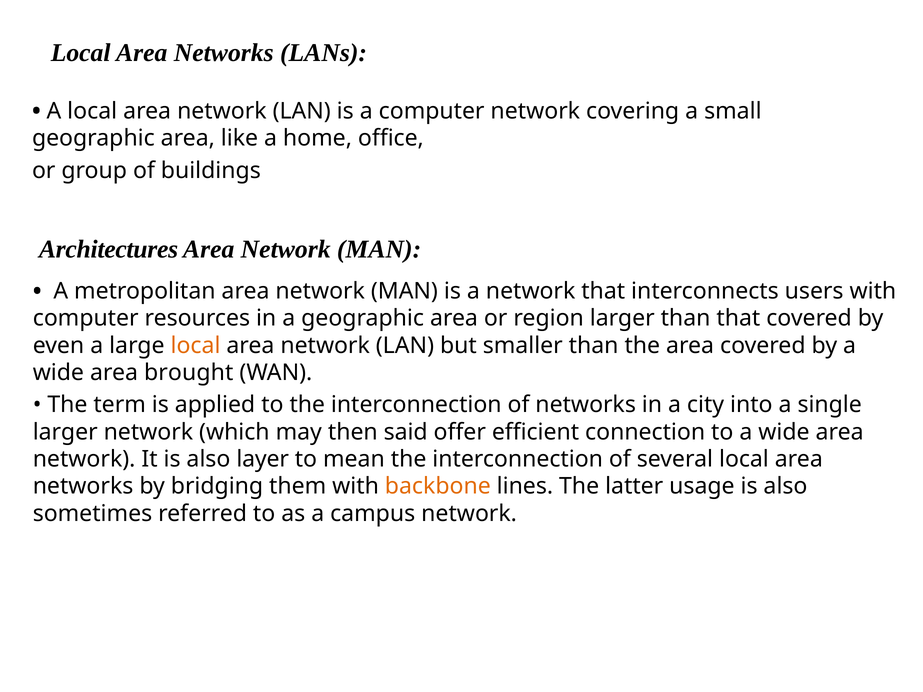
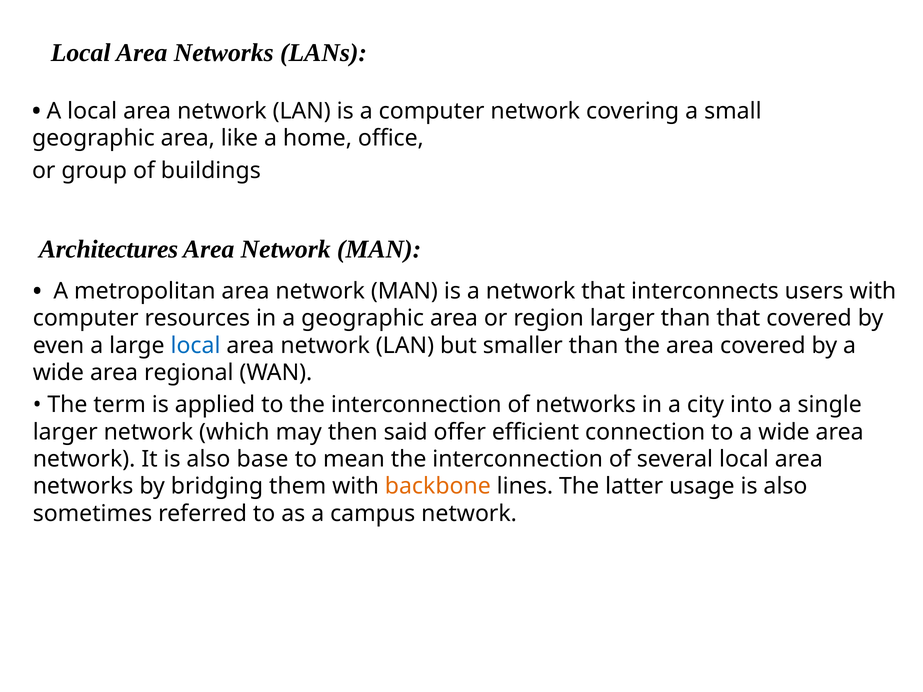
local colour: orange -> blue (196, 346)
brought: brought -> regional (189, 373)
layer: layer -> base (262, 459)
